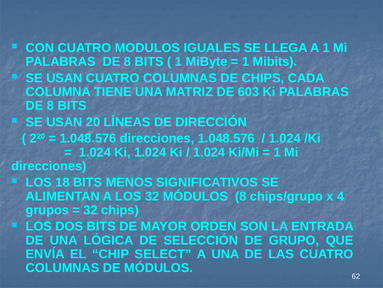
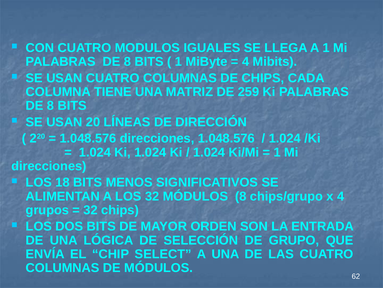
1: 1 -> 4 (246, 62)
603: 603 -> 259 (249, 92)
